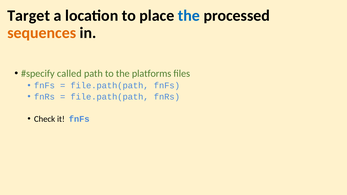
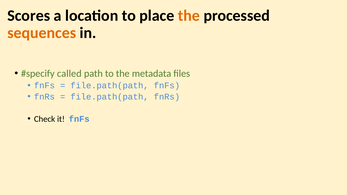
Target: Target -> Scores (29, 16)
the colour: blue -> orange (189, 16)
platforms: platforms -> metadata (152, 74)
